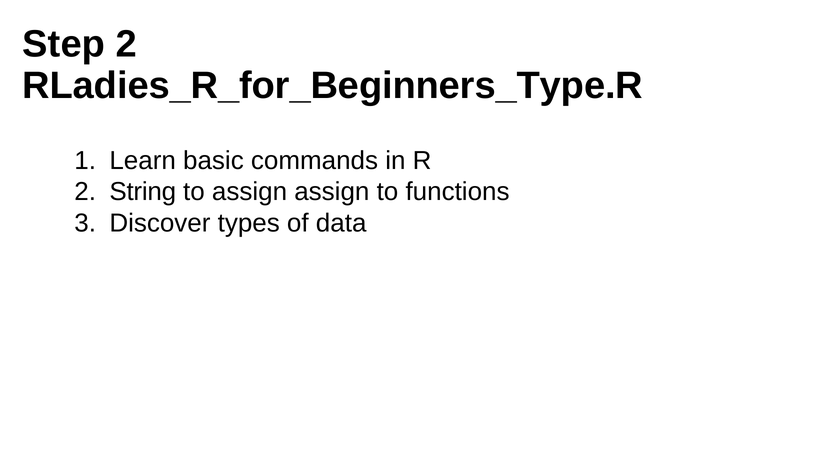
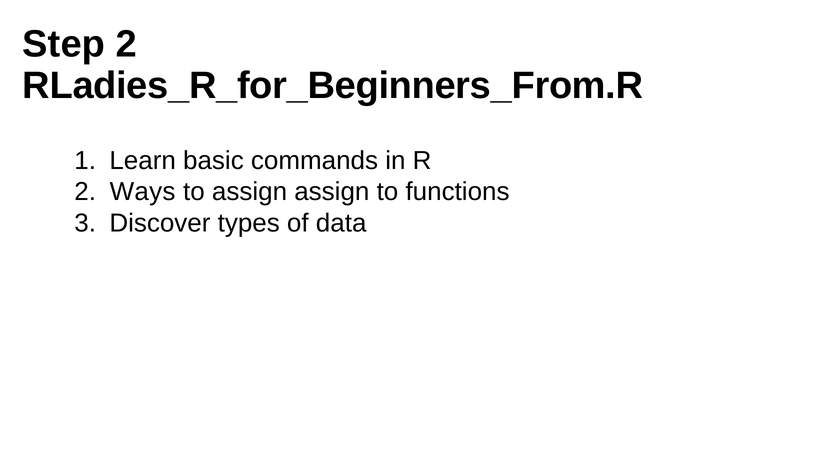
RLadies_R_for_Beginners_Type.R: RLadies_R_for_Beginners_Type.R -> RLadies_R_for_Beginners_From.R (333, 85)
String: String -> Ways (143, 192)
